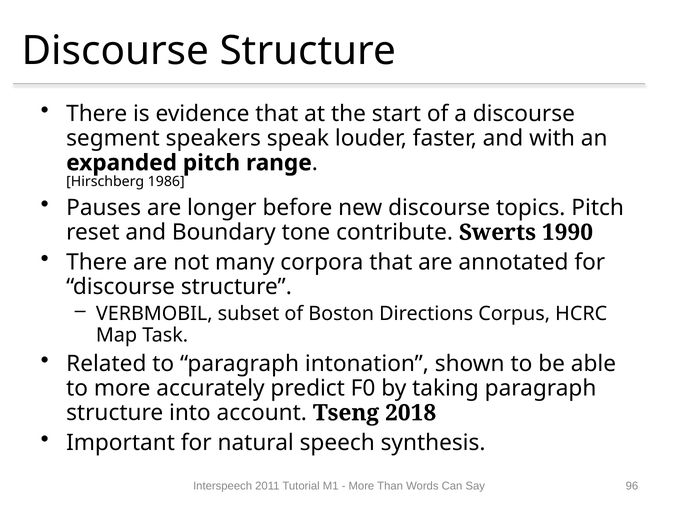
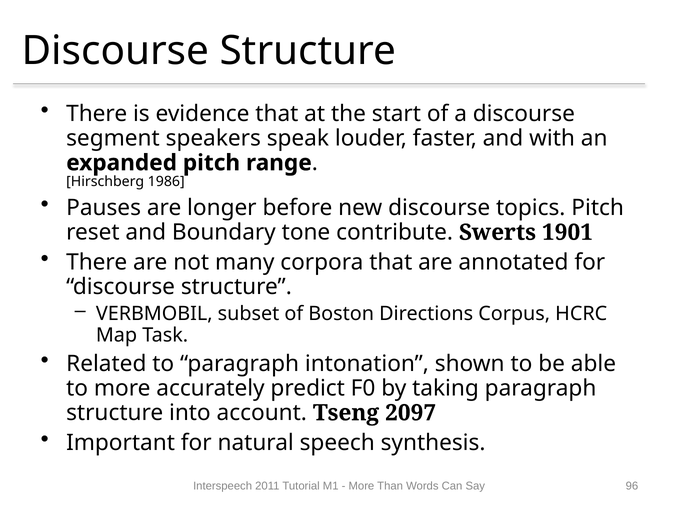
1990: 1990 -> 1901 (567, 233)
2018: 2018 -> 2097 (411, 413)
